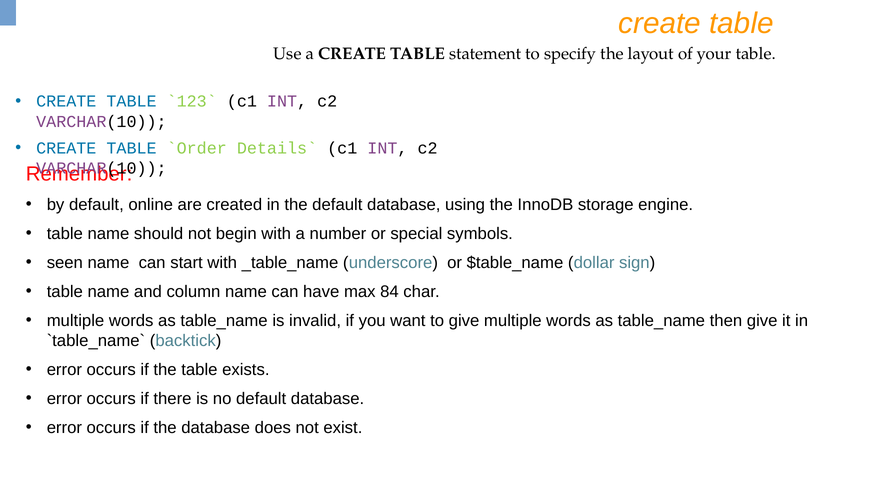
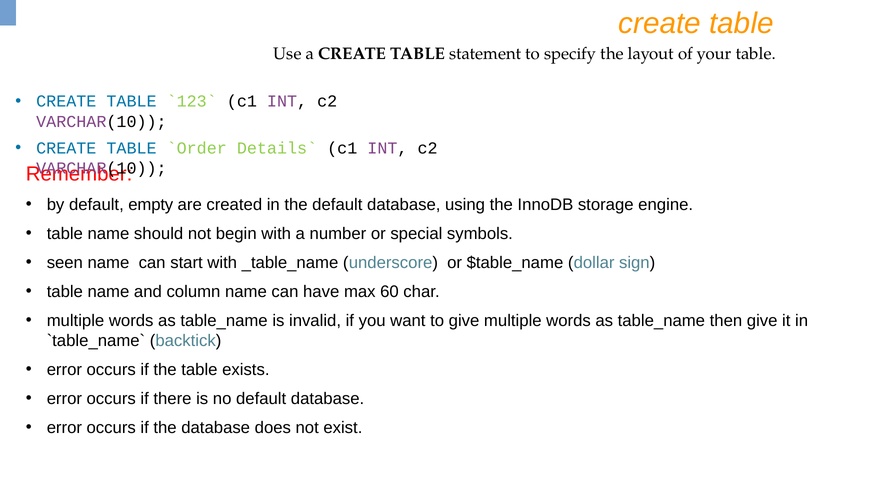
online: online -> empty (151, 205)
84: 84 -> 60 (389, 292)
